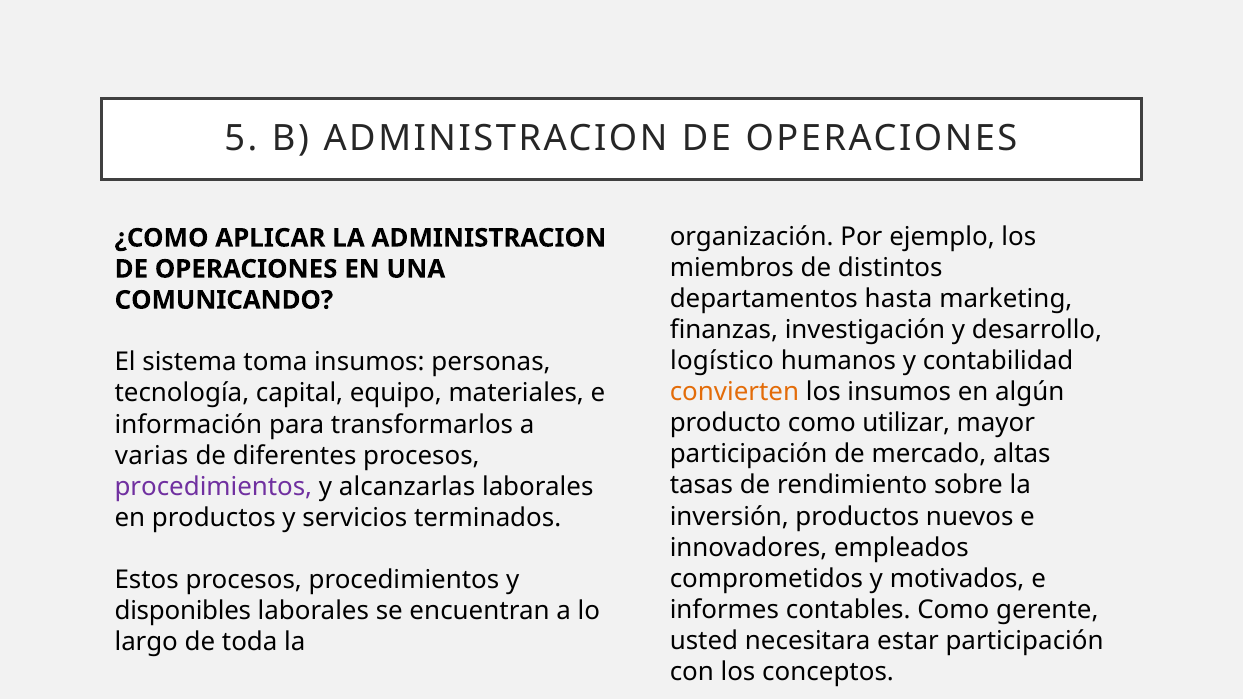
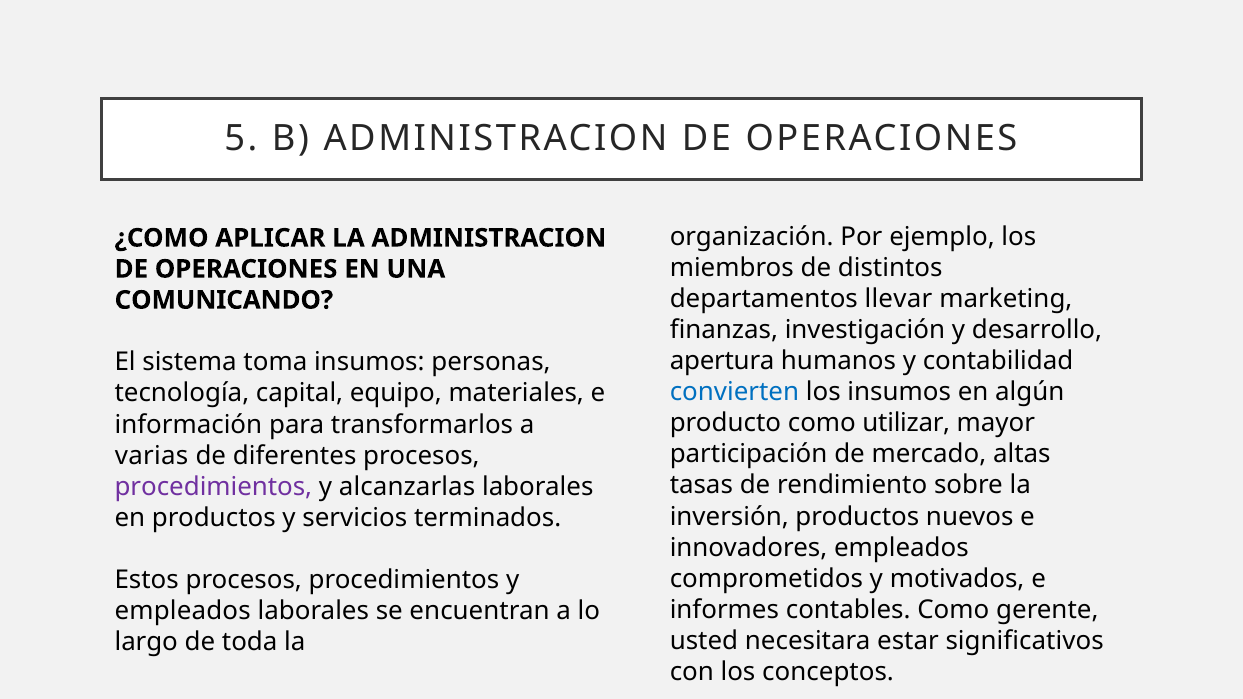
hasta: hasta -> llevar (898, 299)
logístico: logístico -> apertura (722, 361)
convierten colour: orange -> blue (734, 392)
disponibles: disponibles -> empleados (183, 611)
estar participación: participación -> significativos (1025, 641)
